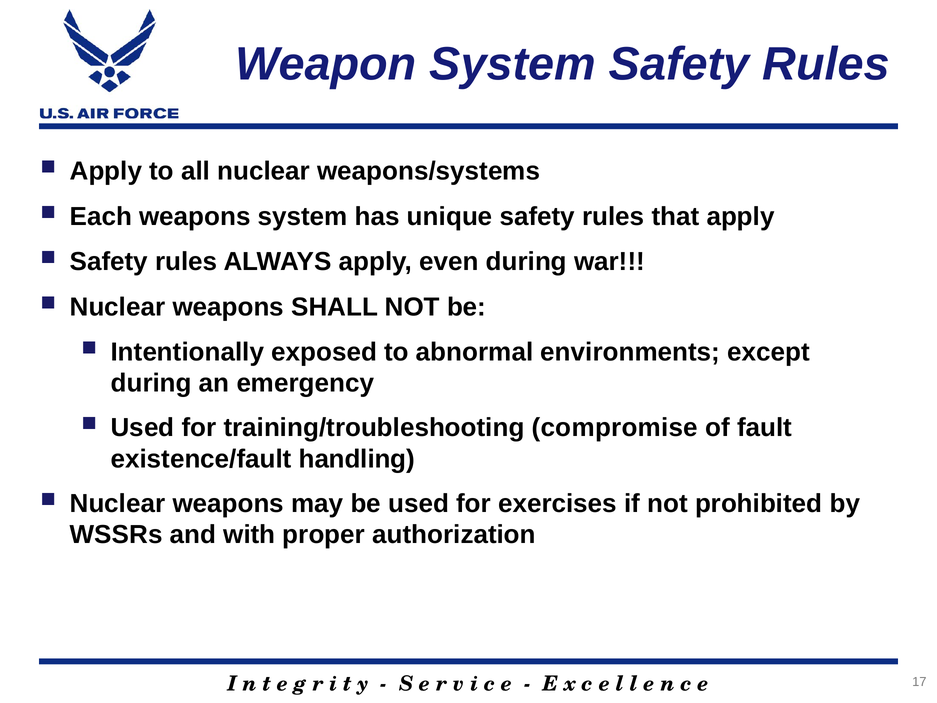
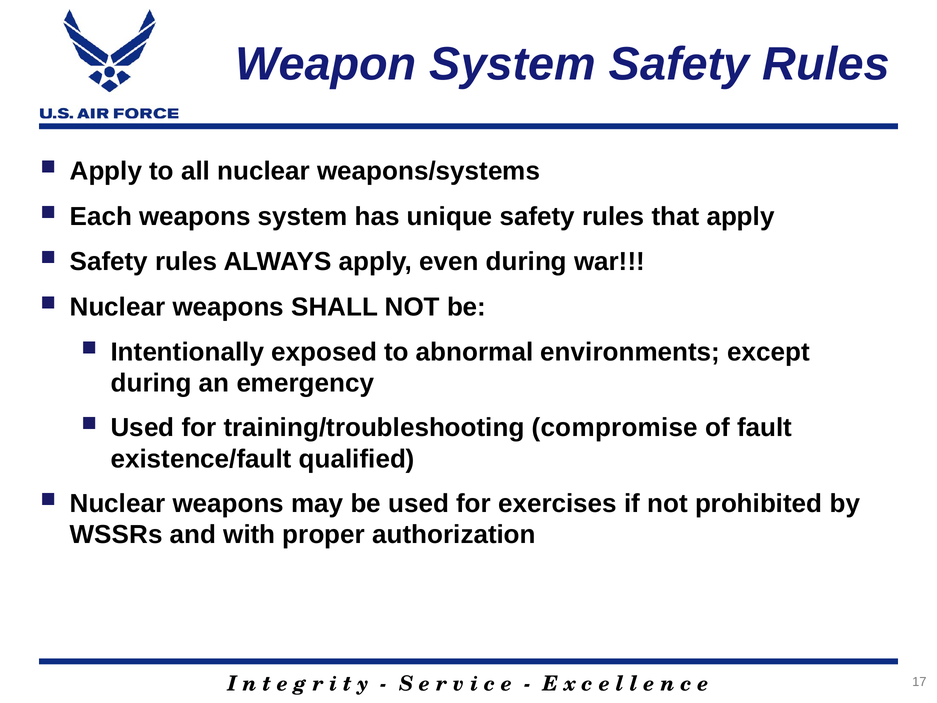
handling: handling -> qualified (357, 459)
